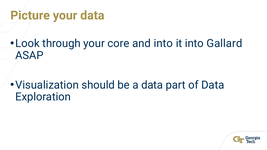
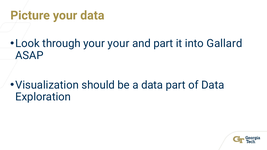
your core: core -> your (118, 43)
and into: into -> part (163, 43)
